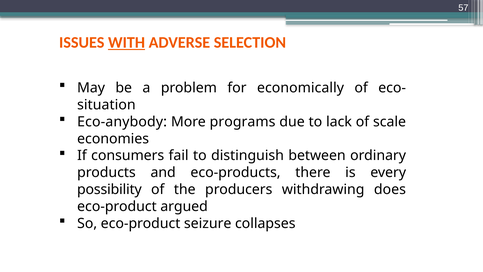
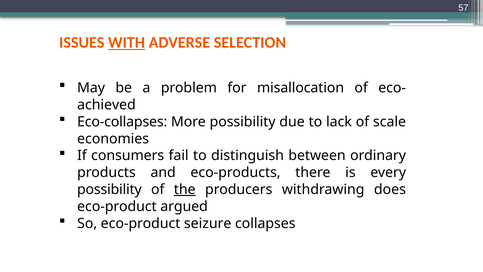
economically: economically -> misallocation (301, 88)
situation: situation -> achieved (106, 105)
Eco-anybody: Eco-anybody -> Eco-collapses (122, 122)
More programs: programs -> possibility (243, 122)
the underline: none -> present (185, 189)
